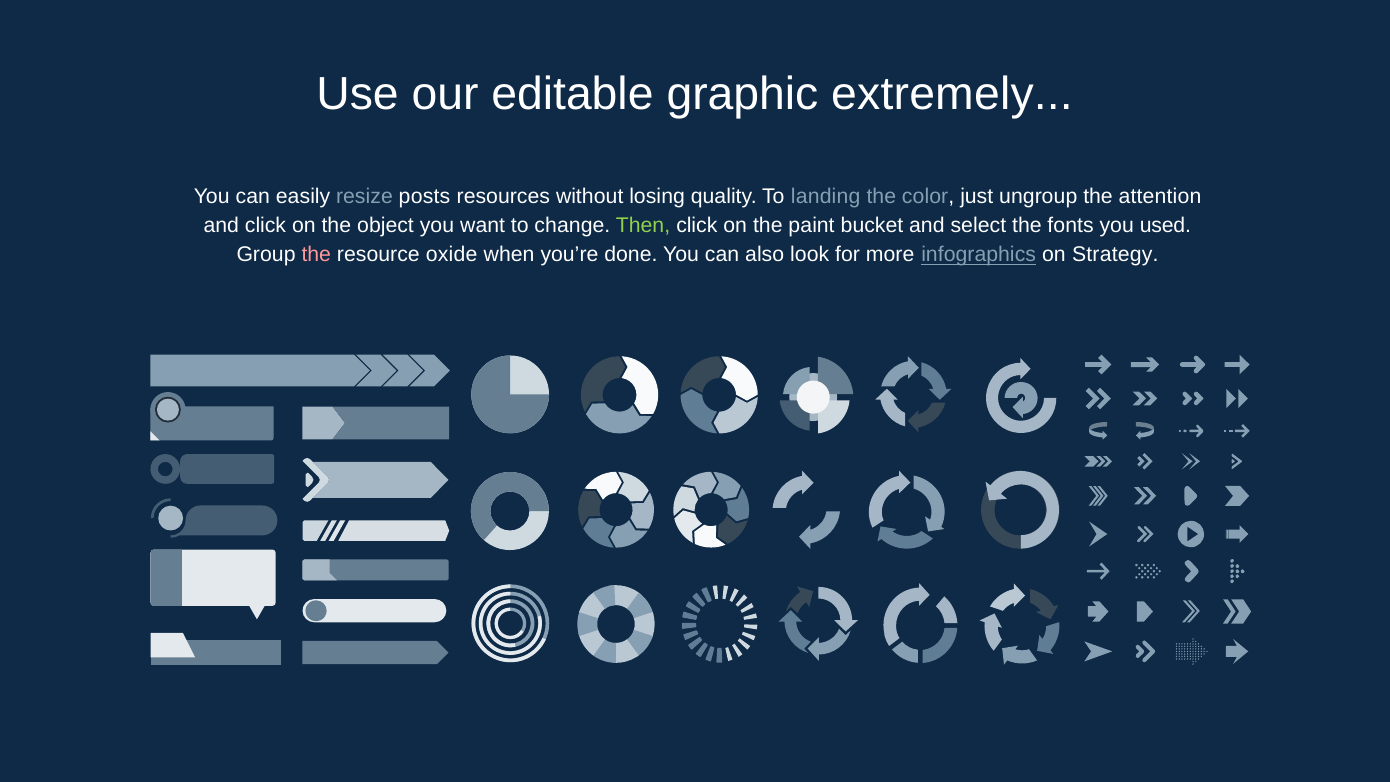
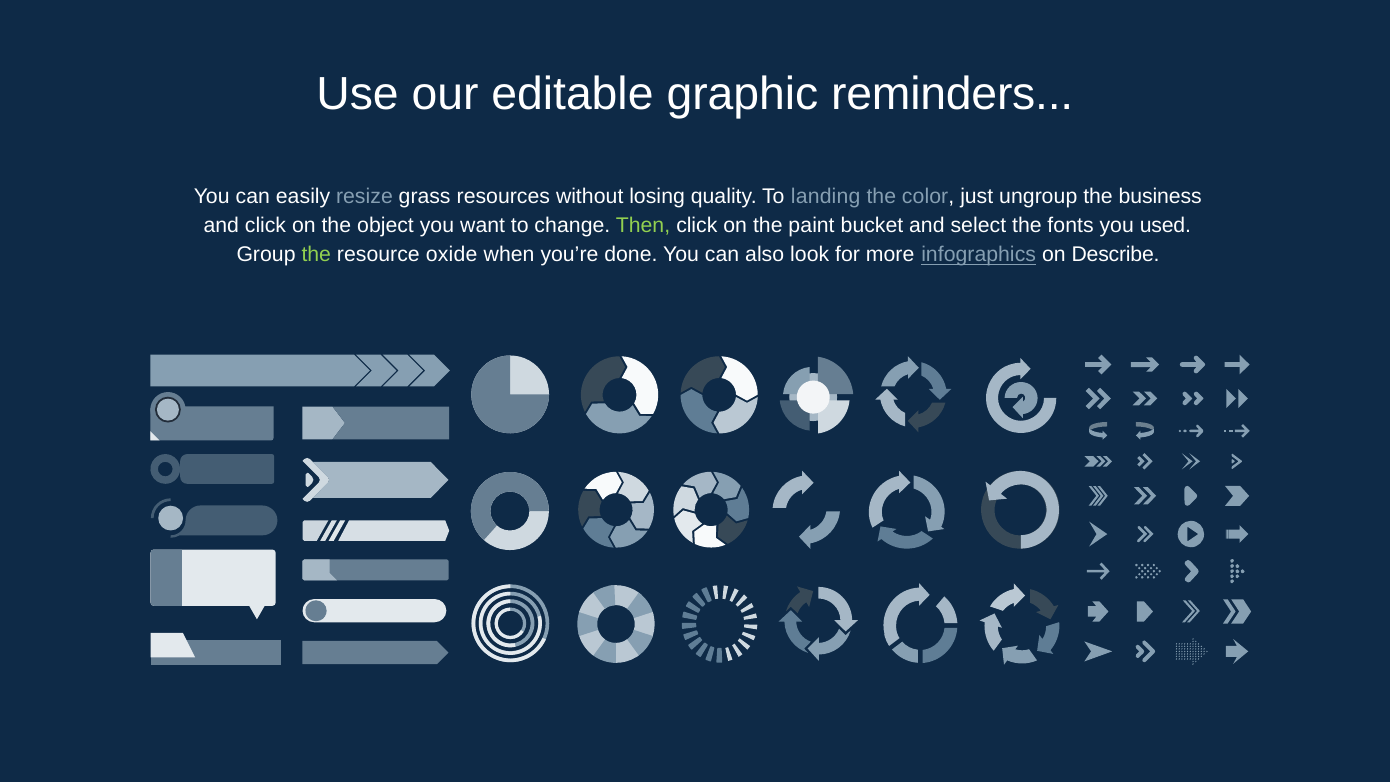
extremely: extremely -> reminders (952, 94)
posts: posts -> grass (425, 196)
attention: attention -> business (1160, 196)
the colour: pink -> light green (316, 255)
Strategy: Strategy -> Describe (1116, 255)
